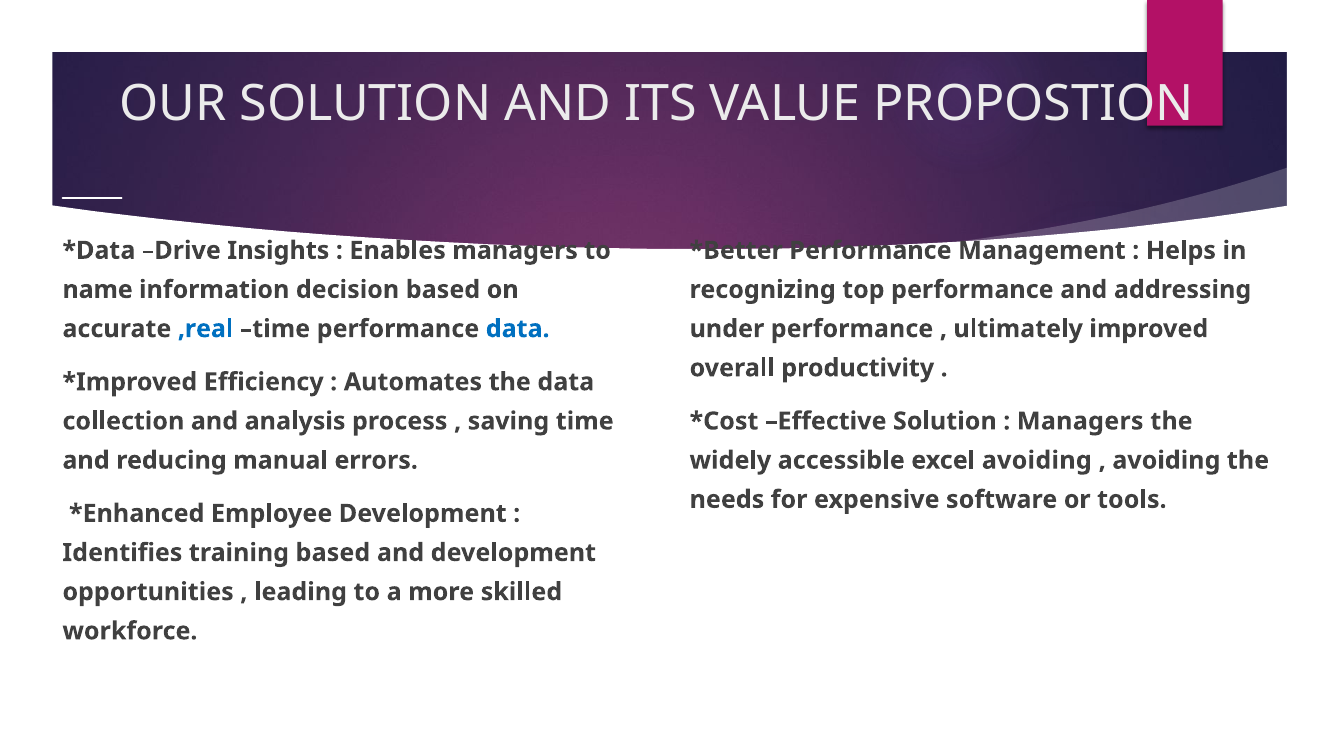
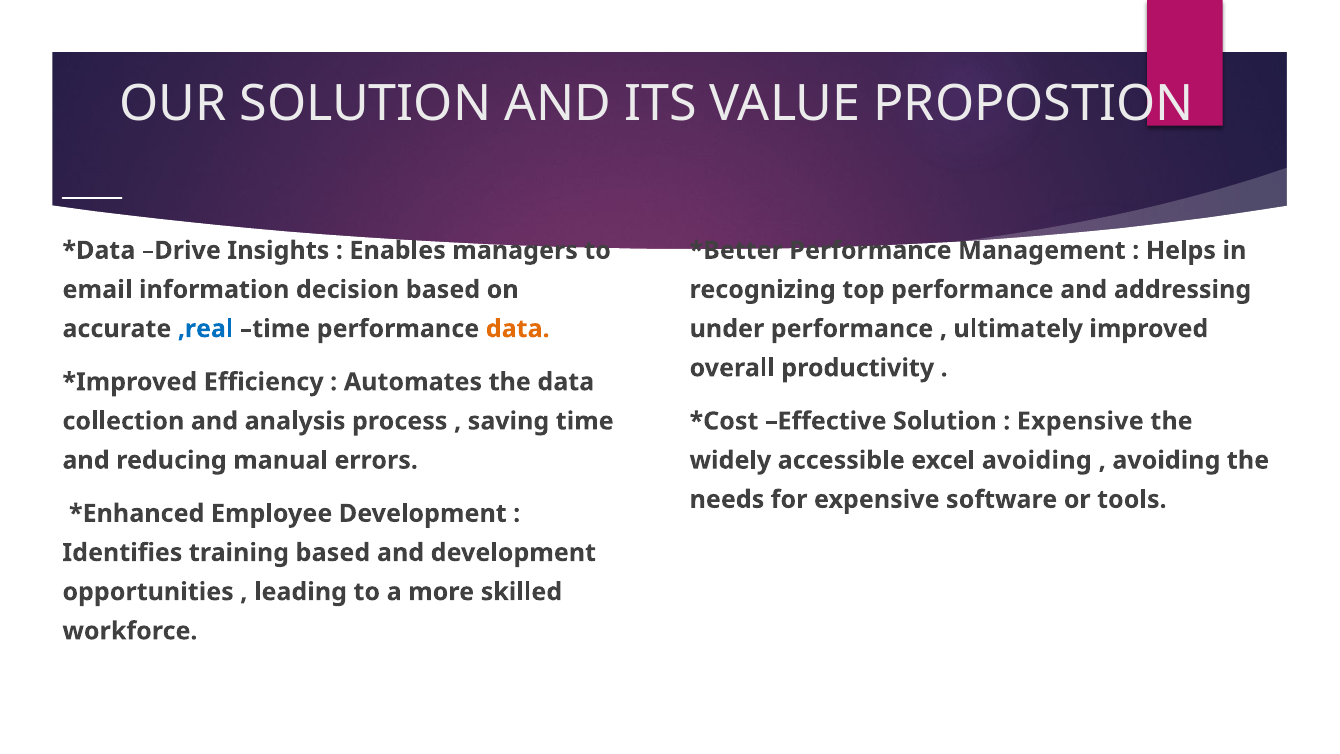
name: name -> email (97, 290)
data colour: blue -> orange (518, 329)
Managers: Managers -> Expensive (1080, 421)
